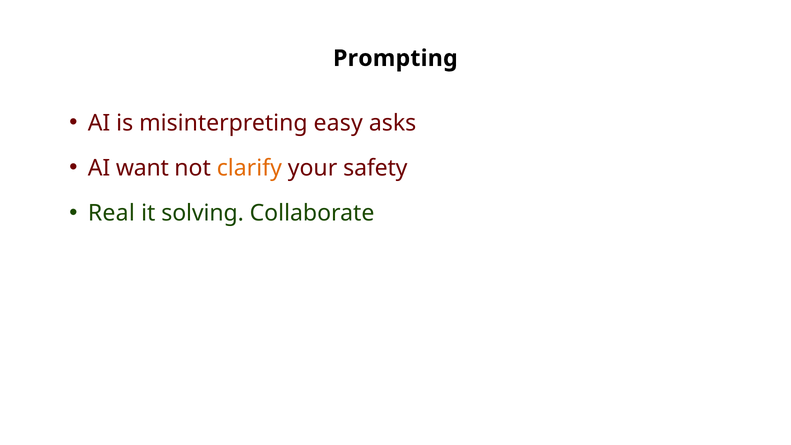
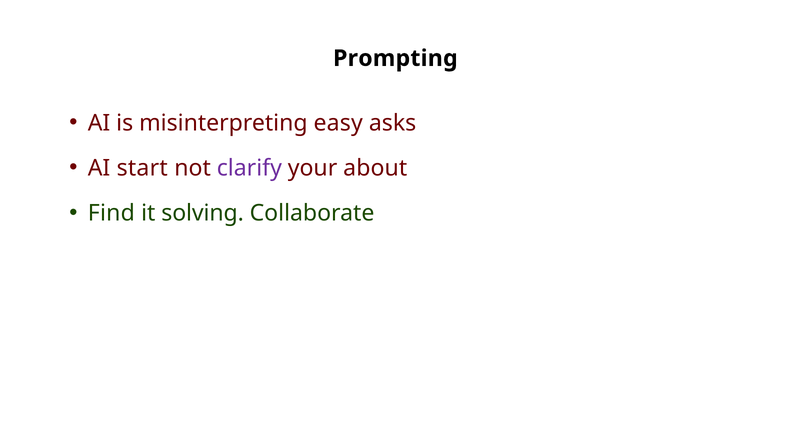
want: want -> start (142, 168)
clarify colour: orange -> purple (249, 168)
safety: safety -> about (375, 168)
Real: Real -> Find (111, 213)
